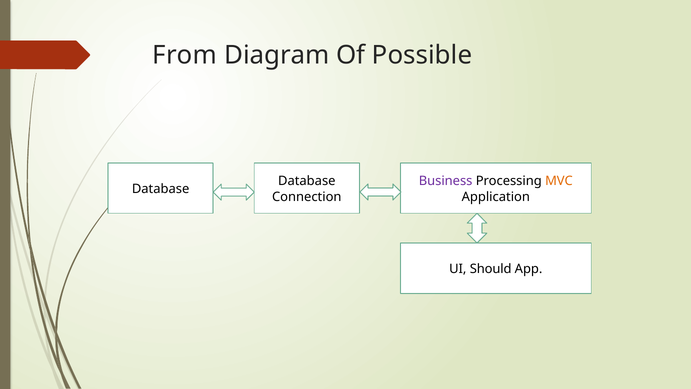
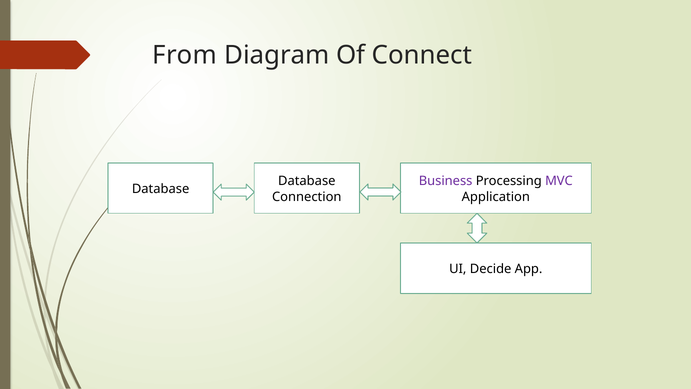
Possible: Possible -> Connect (422, 55)
MVC colour: orange -> purple (559, 181)
Should: Should -> Decide (491, 269)
